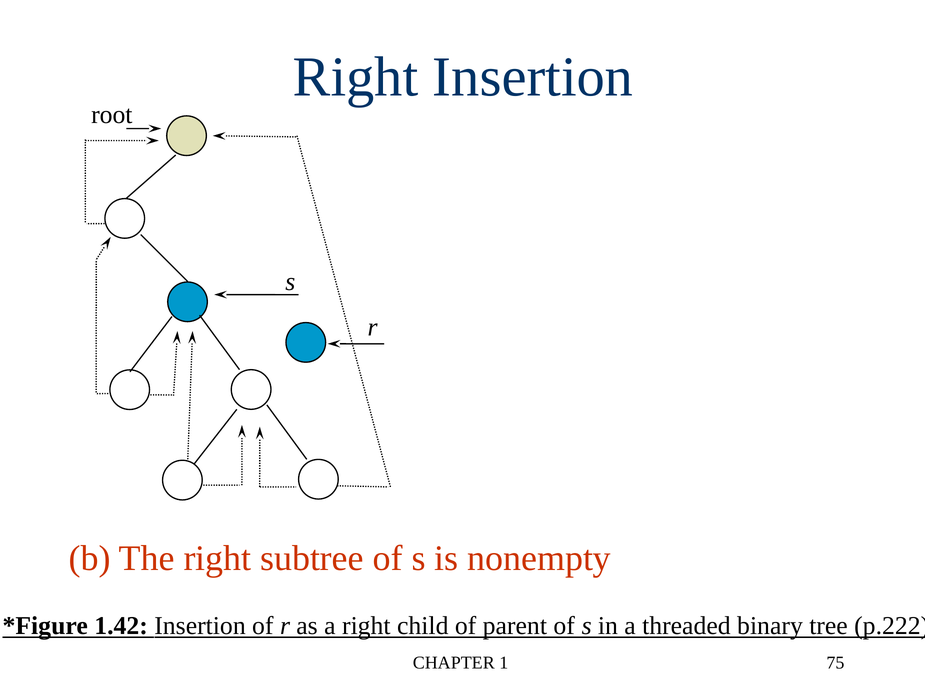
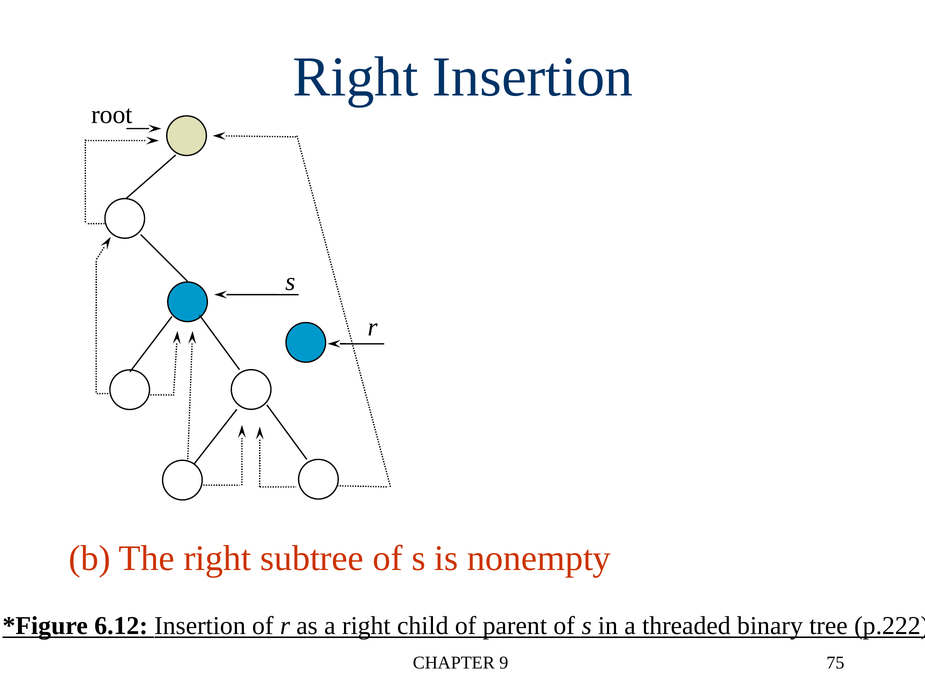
1.42: 1.42 -> 6.12 (121, 626)
1: 1 -> 9 (504, 662)
